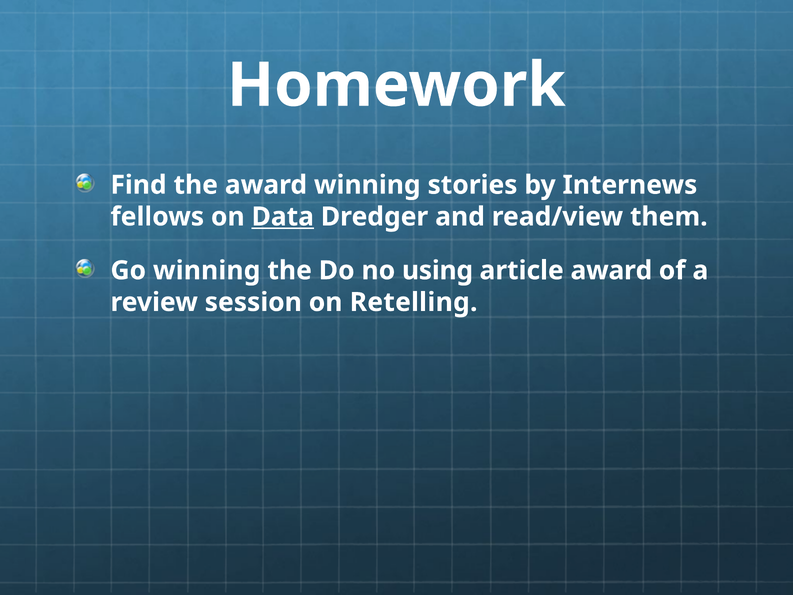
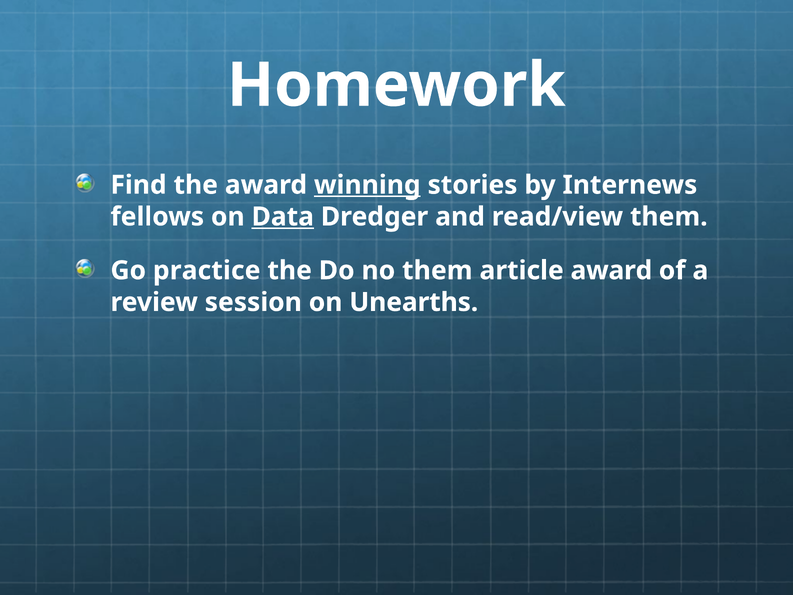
winning underline: none -> present (367, 185)
Go winning: winning -> practice (207, 270)
no using: using -> them (437, 270)
Retelling: Retelling -> Unearths (414, 302)
